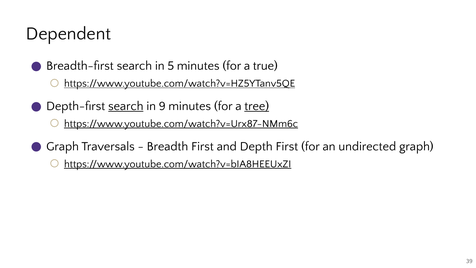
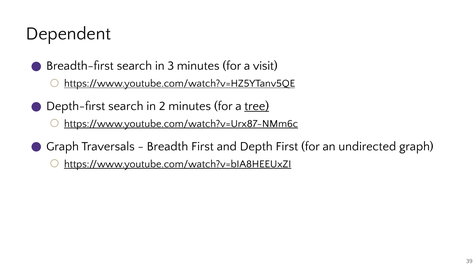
5: 5 -> 3 (171, 66)
true: true -> visit (265, 66)
search underline: present -> none (126, 106)
9: 9 -> 2 (162, 106)
